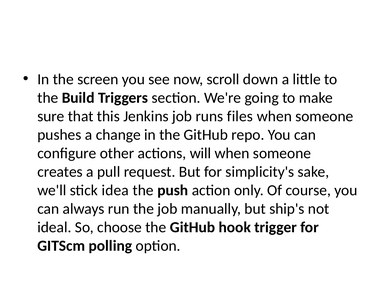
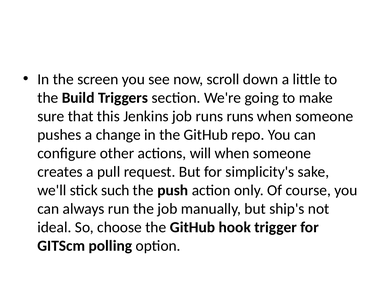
runs files: files -> runs (240, 116)
idea: idea -> such (115, 190)
